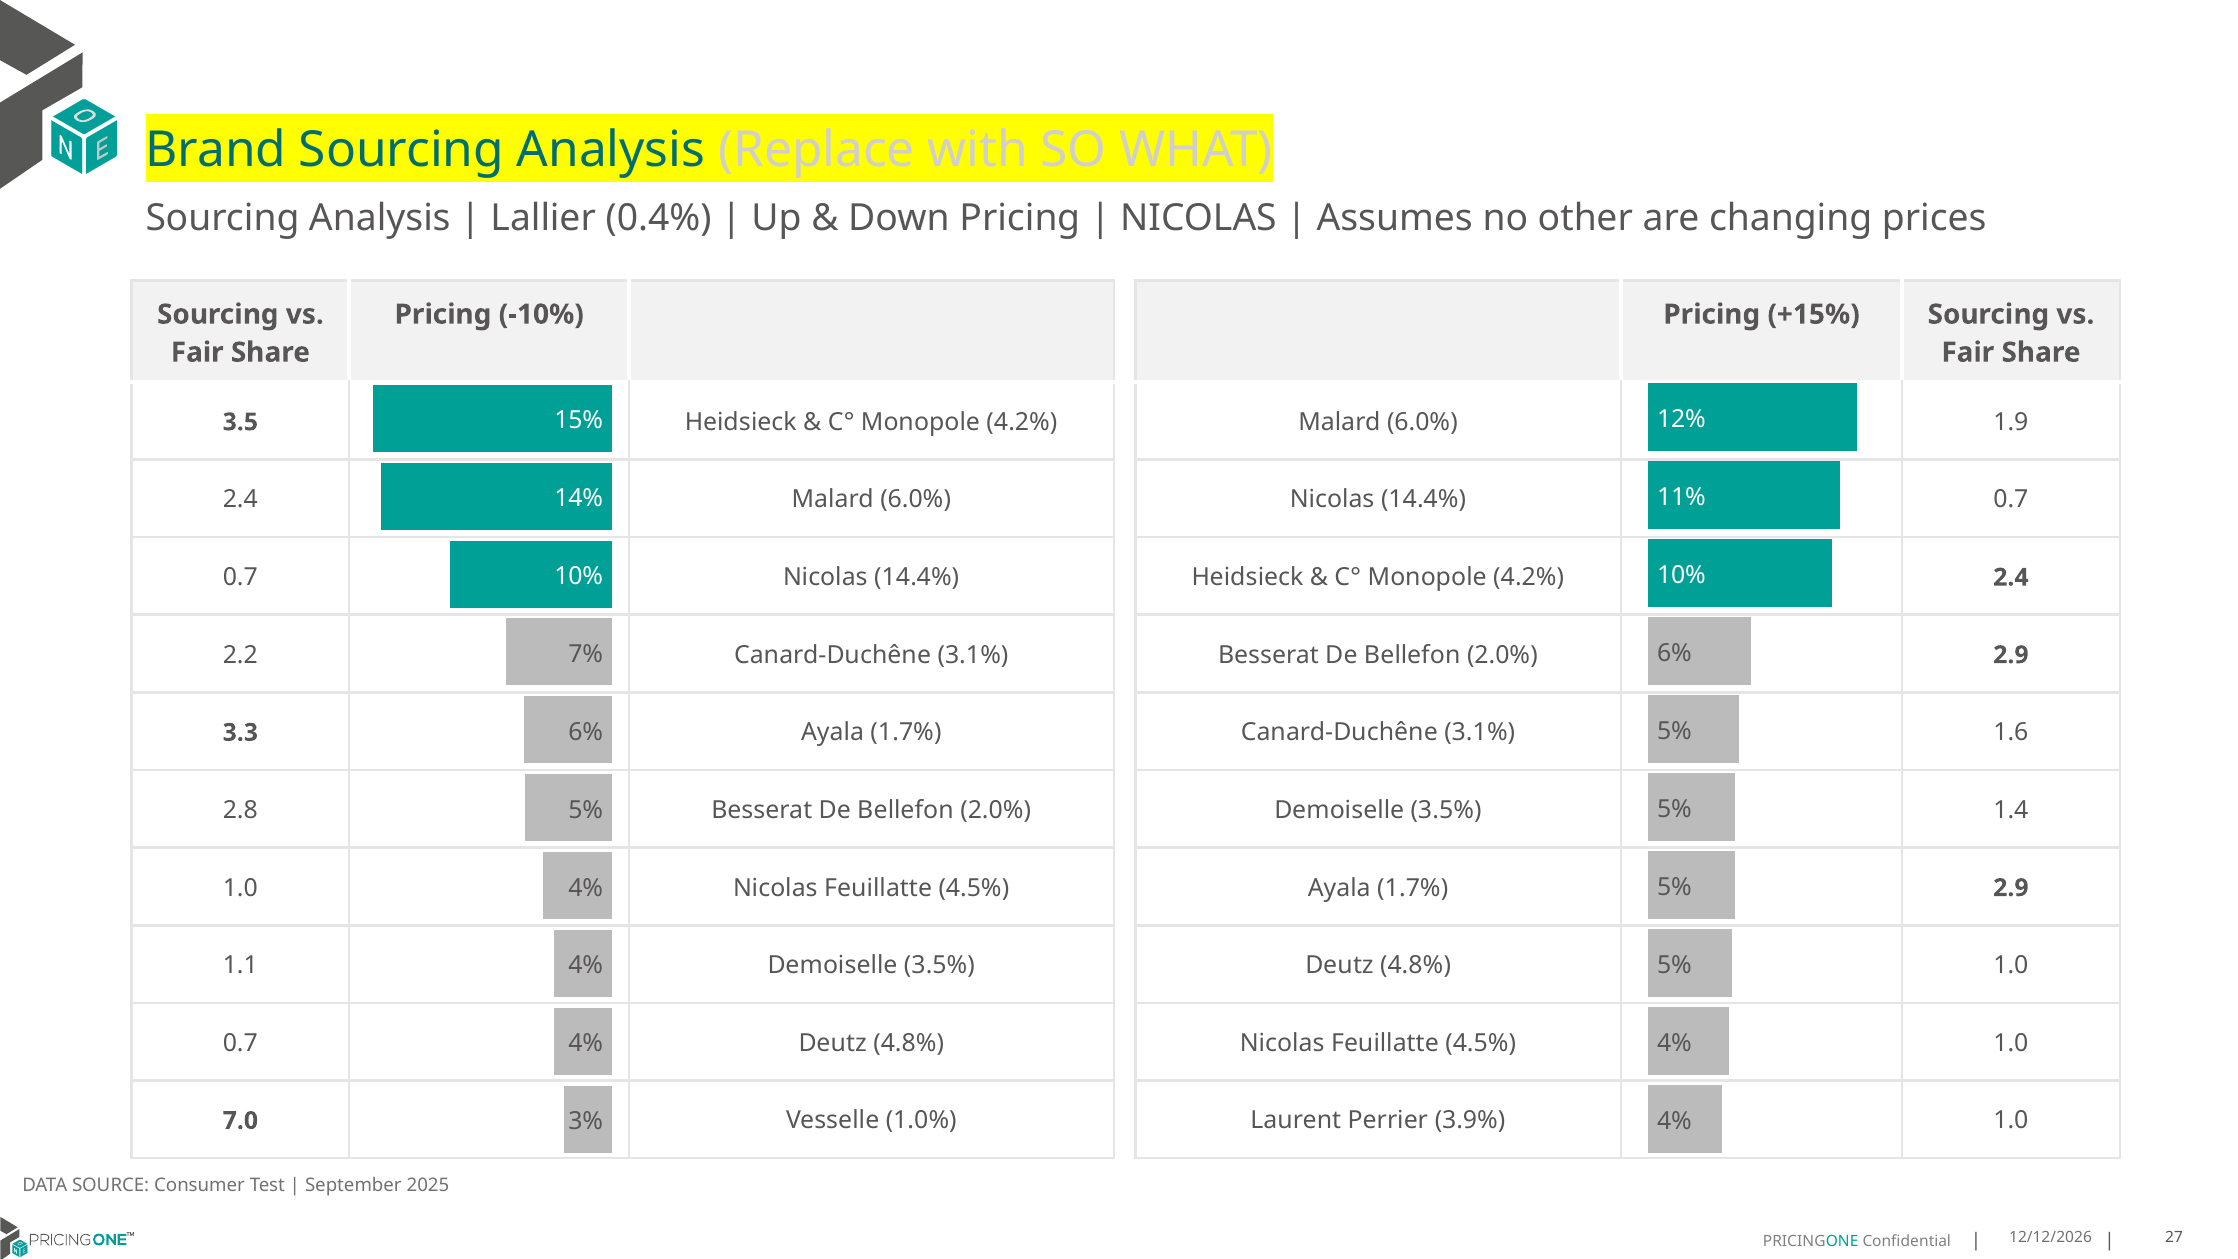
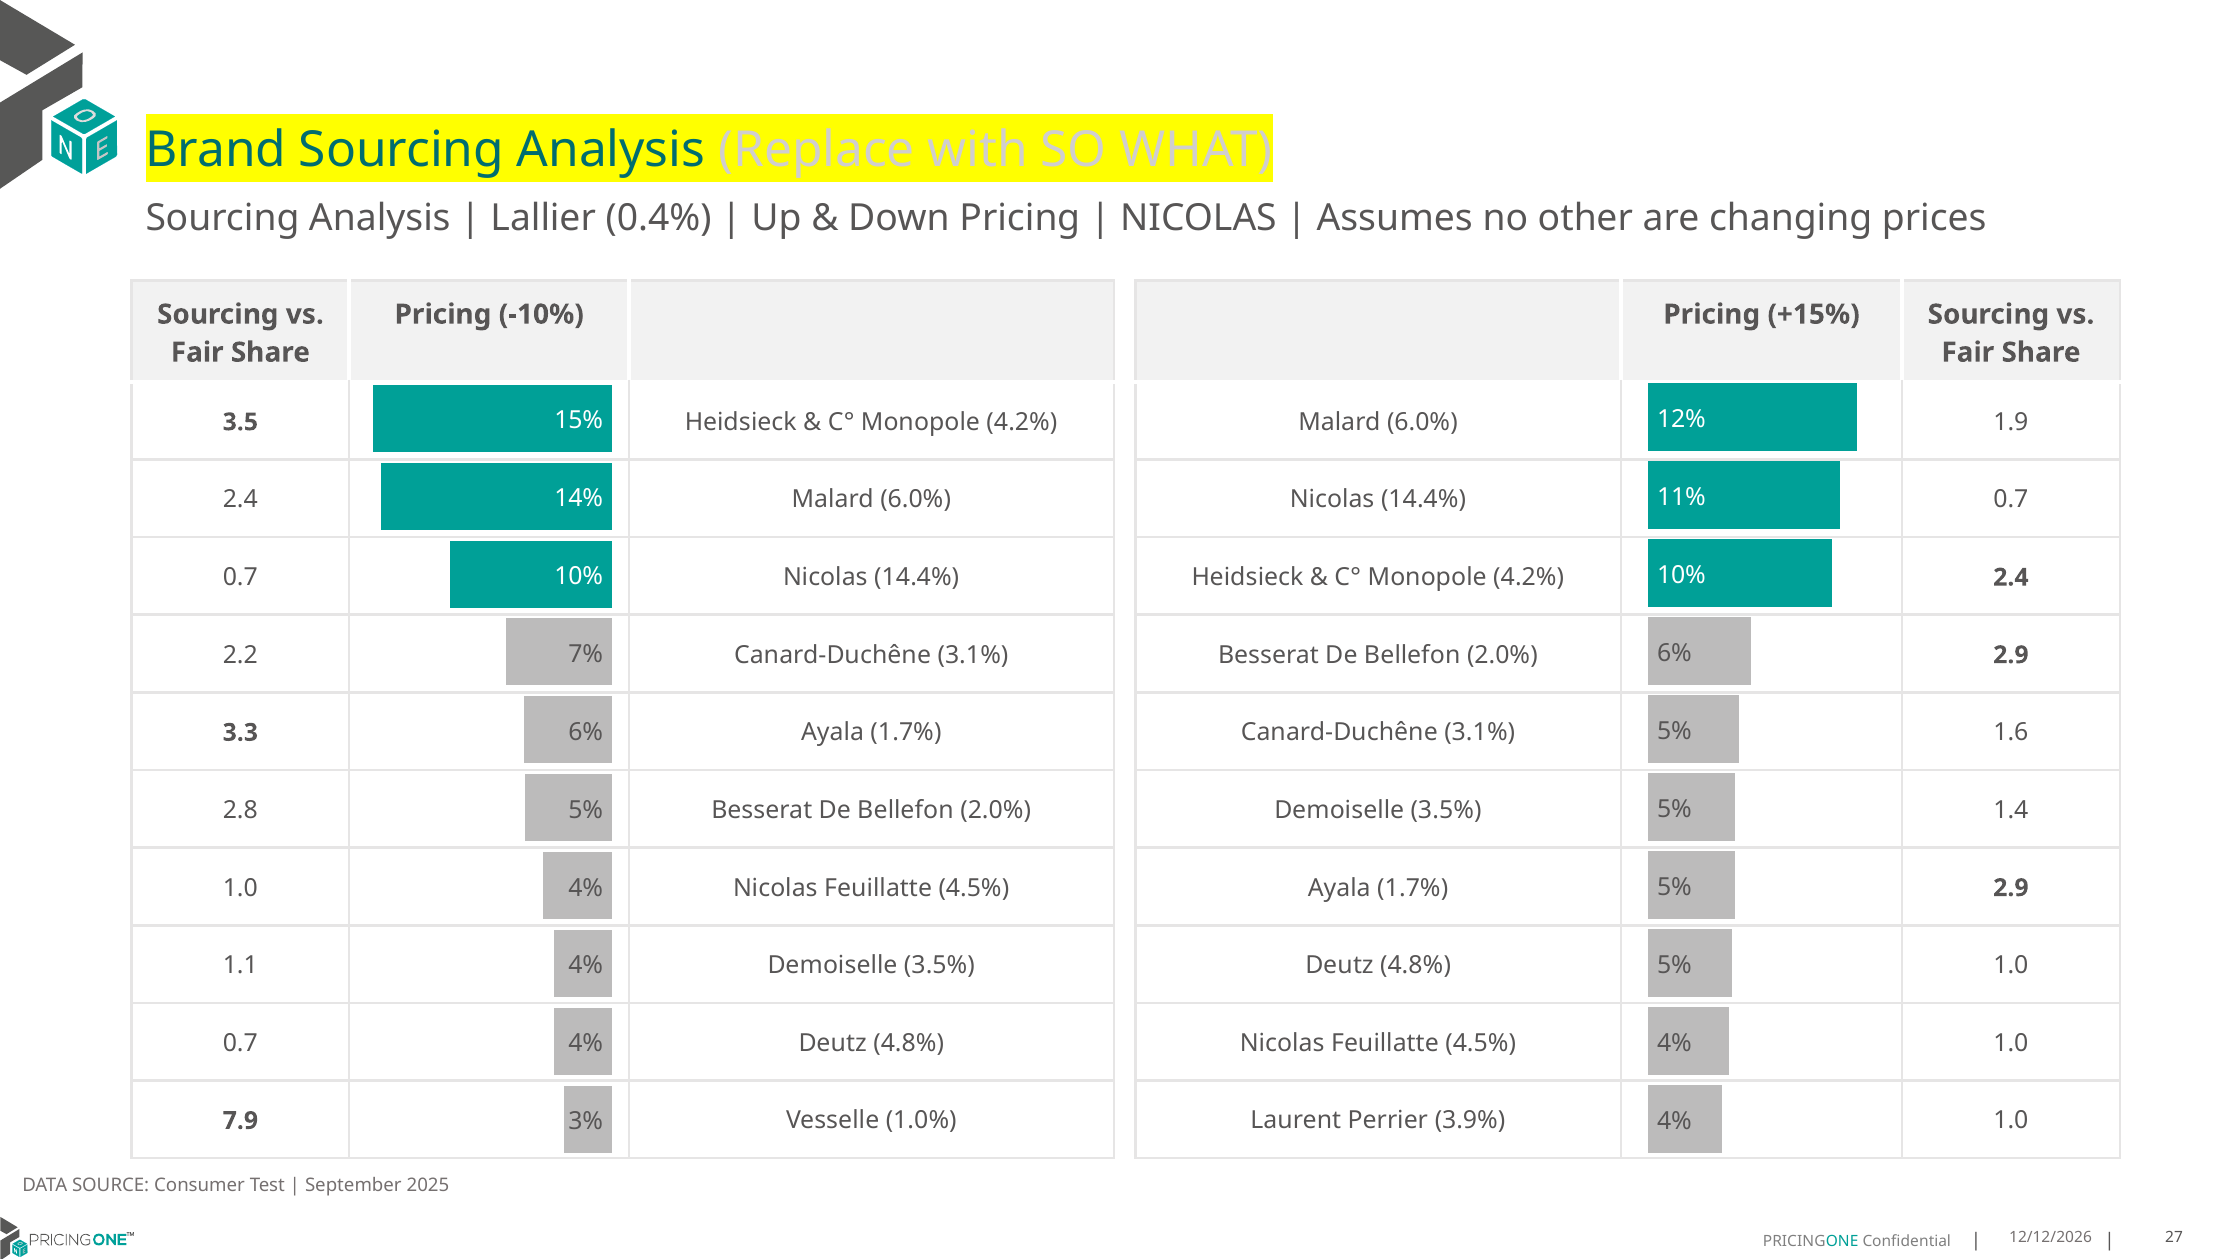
7.0: 7.0 -> 7.9 (240, 1121)
